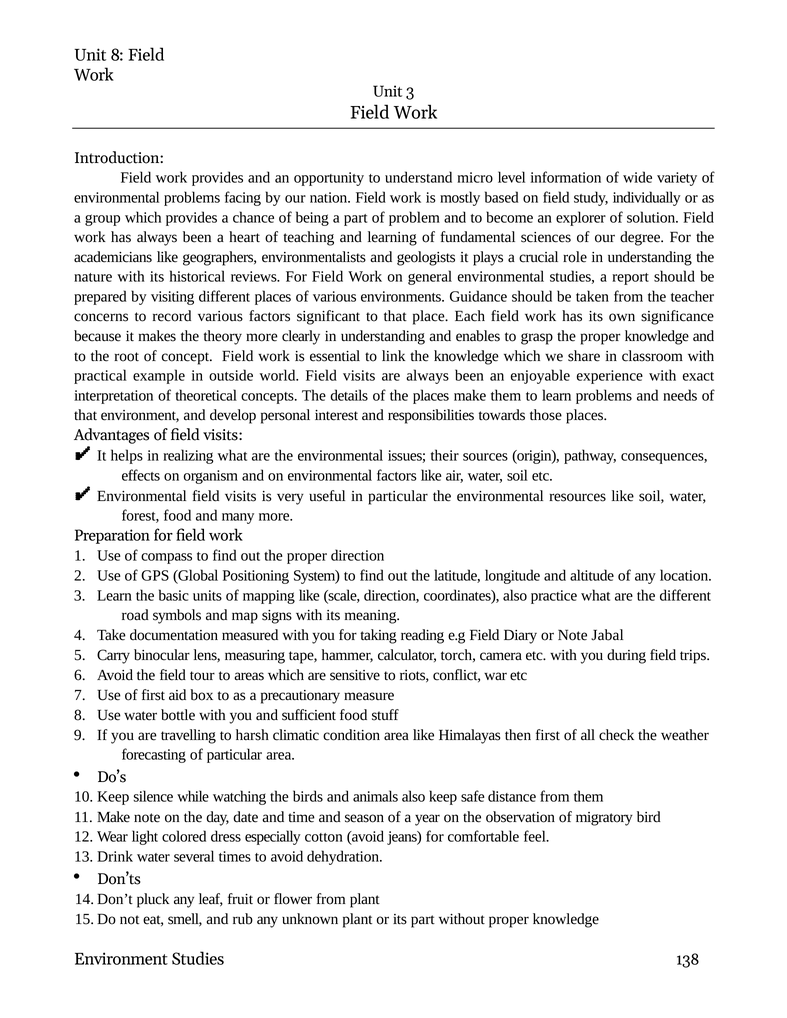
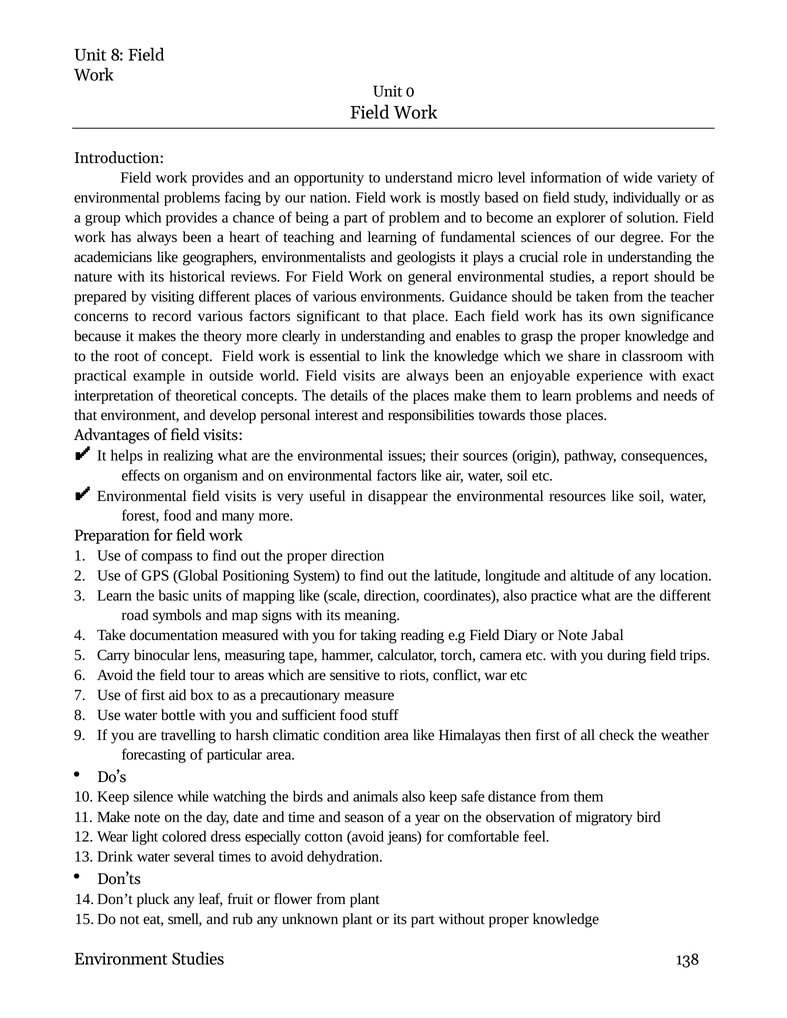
Unit 3: 3 -> 0 (410, 91)
in particular: particular -> disappear (398, 496)
